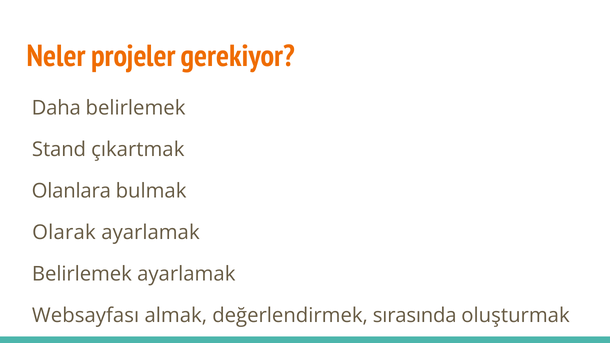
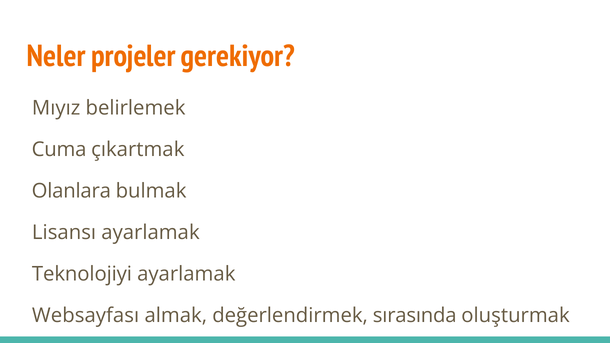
Daha: Daha -> Mıyız (56, 108)
Stand: Stand -> Cuma (59, 149)
Olarak: Olarak -> Lisansı (64, 233)
Belirlemek: Belirlemek -> Teknolojiyi (82, 274)
